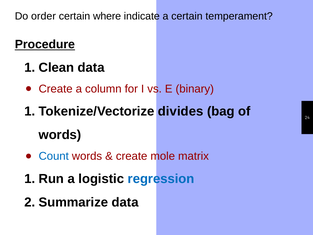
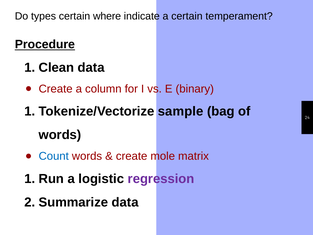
order: order -> types (44, 16)
divides: divides -> sample (181, 111)
regression colour: blue -> purple (161, 179)
